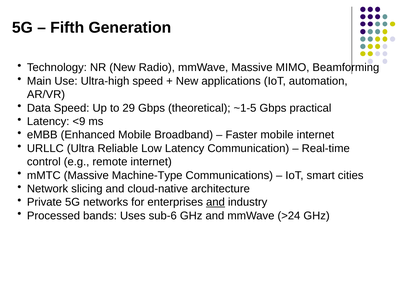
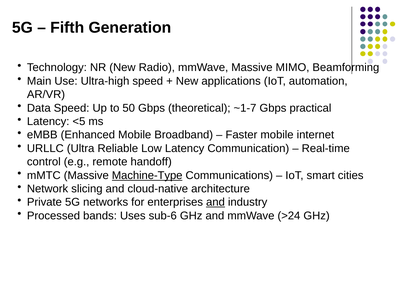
29: 29 -> 50 (129, 108)
~1-5: ~1-5 -> ~1-7 (245, 108)
<9: <9 -> <5 (79, 121)
remote internet: internet -> handoff (151, 162)
Machine-Type underline: none -> present (147, 175)
